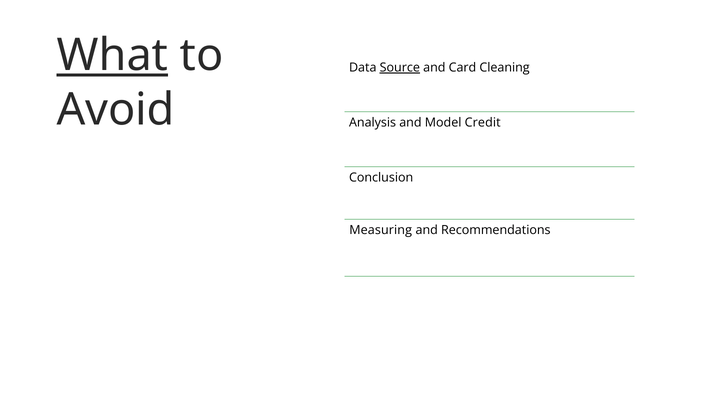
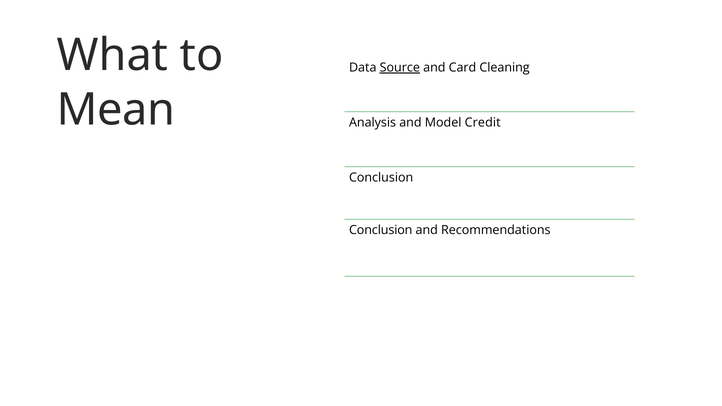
What underline: present -> none (112, 56)
Avoid: Avoid -> Mean (116, 110)
Measuring: Measuring -> Conclusion (381, 230)
